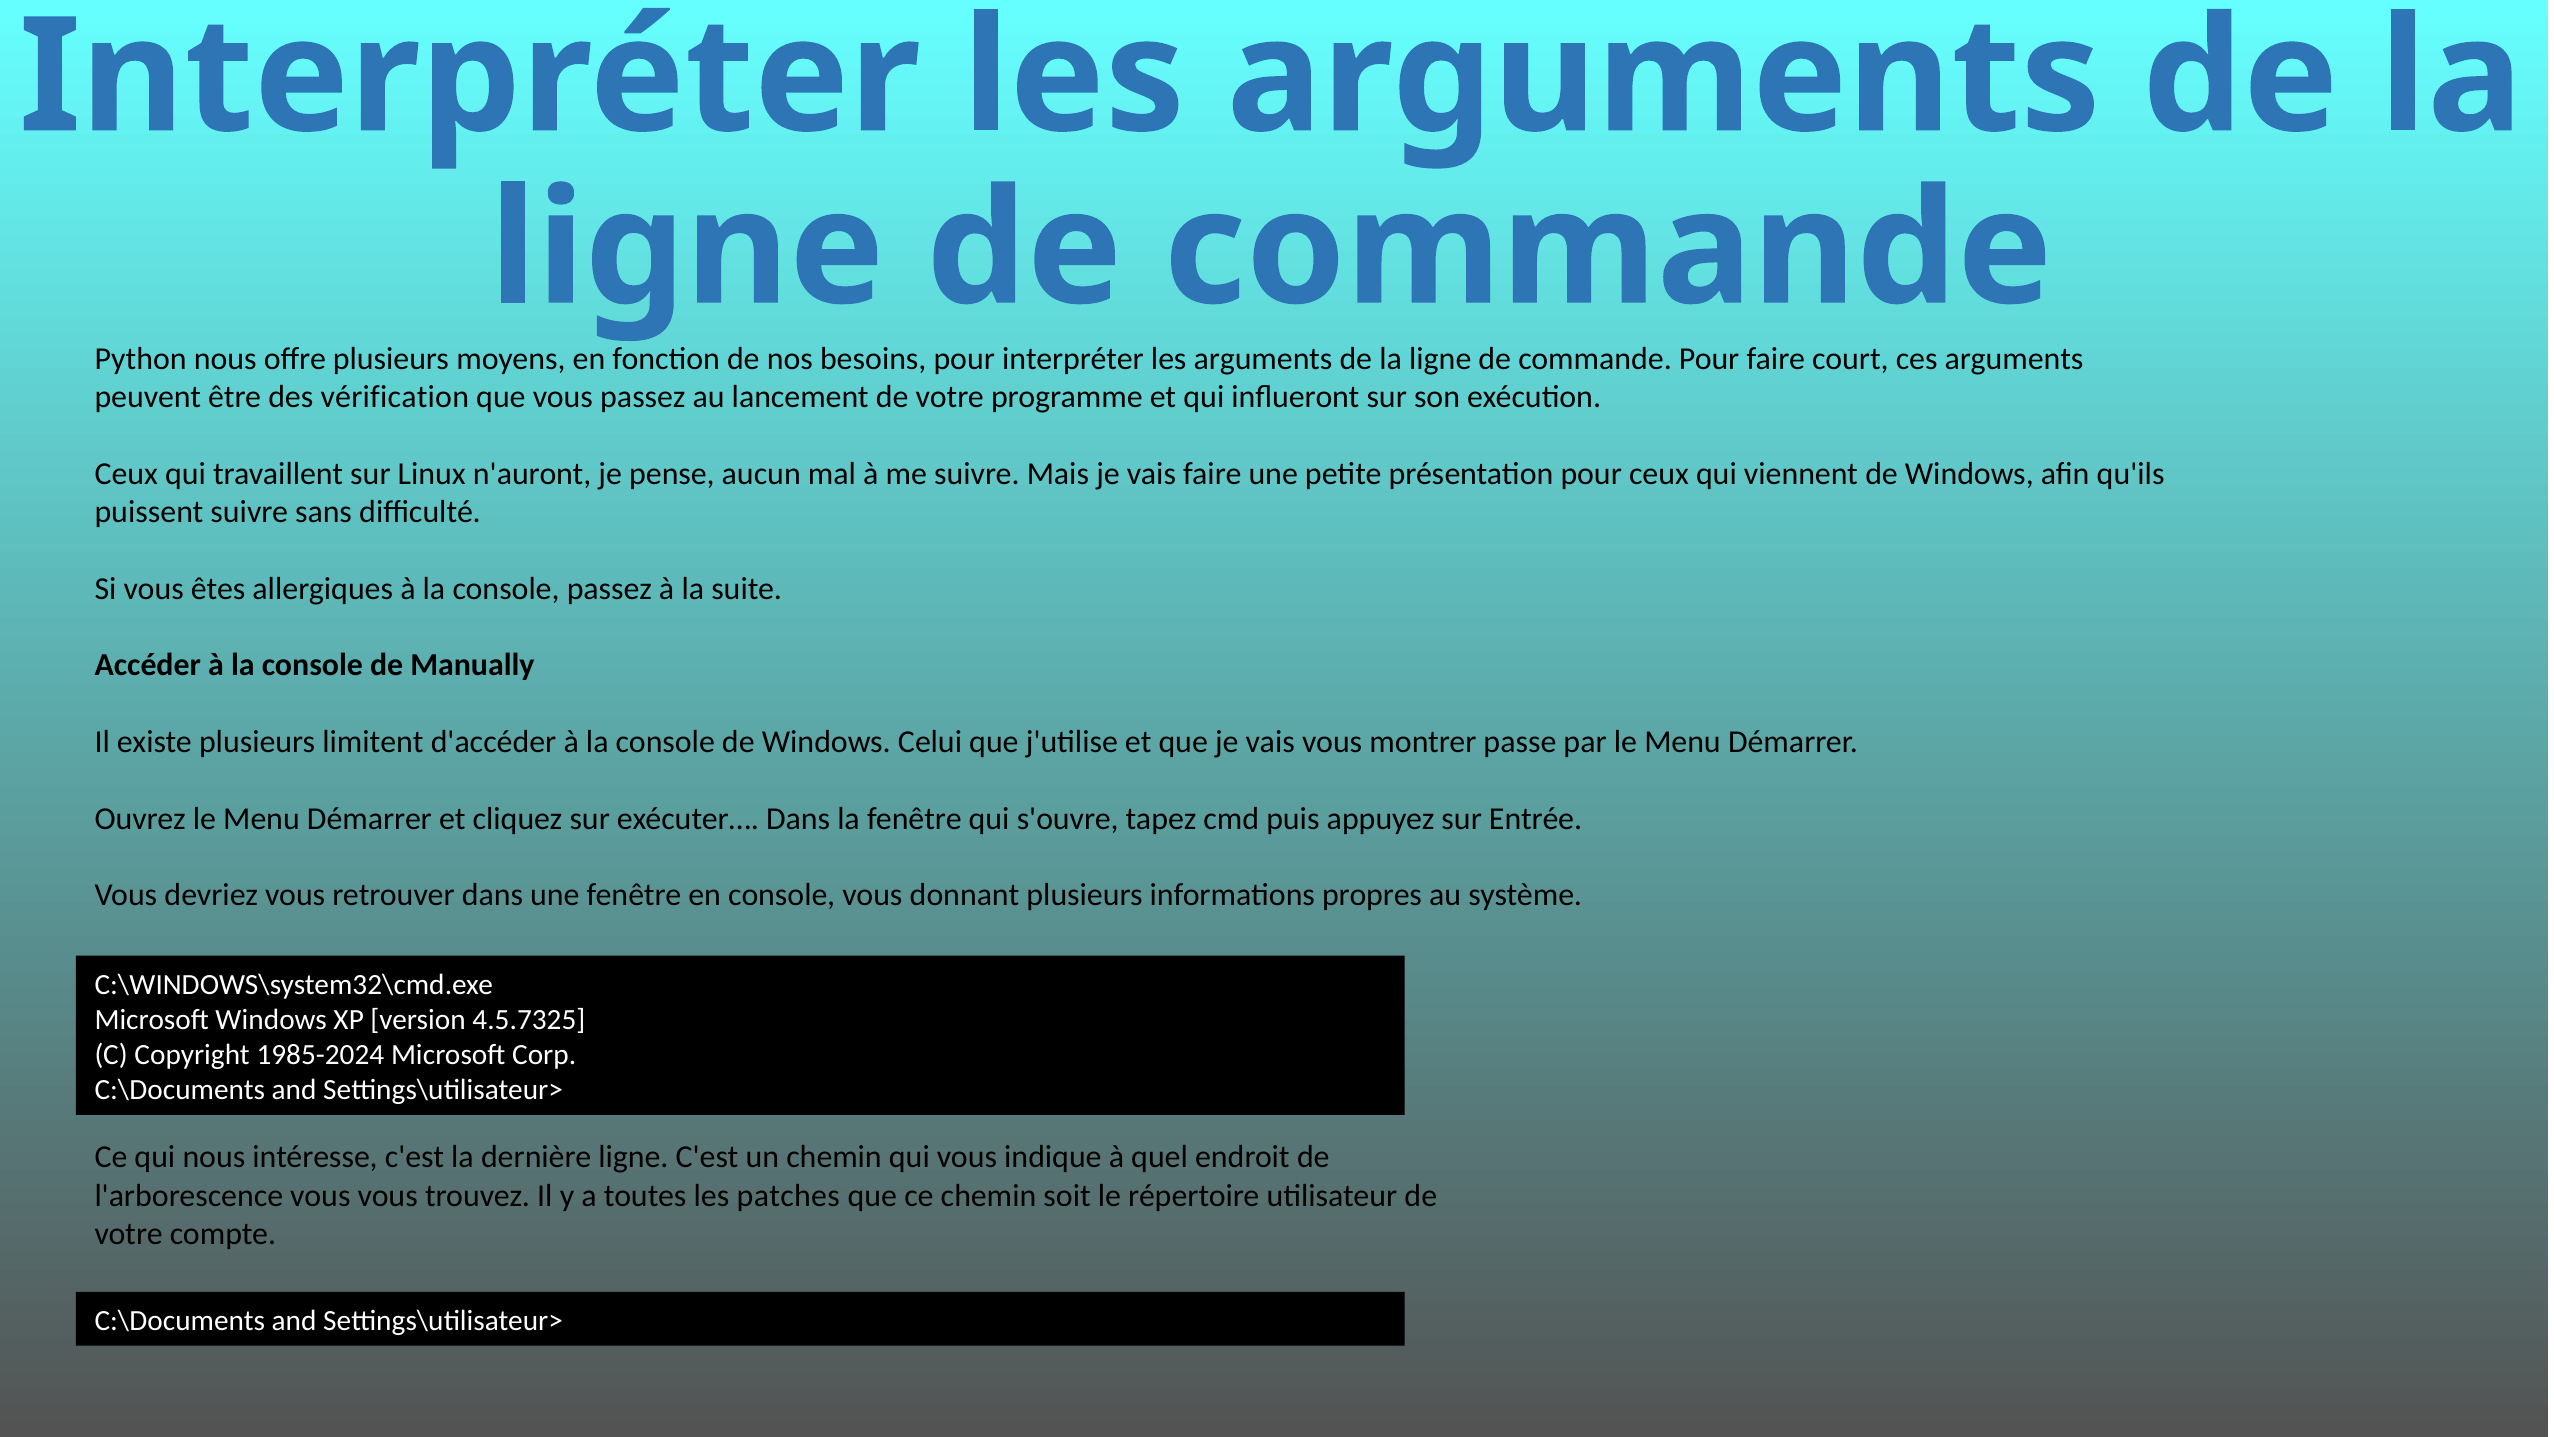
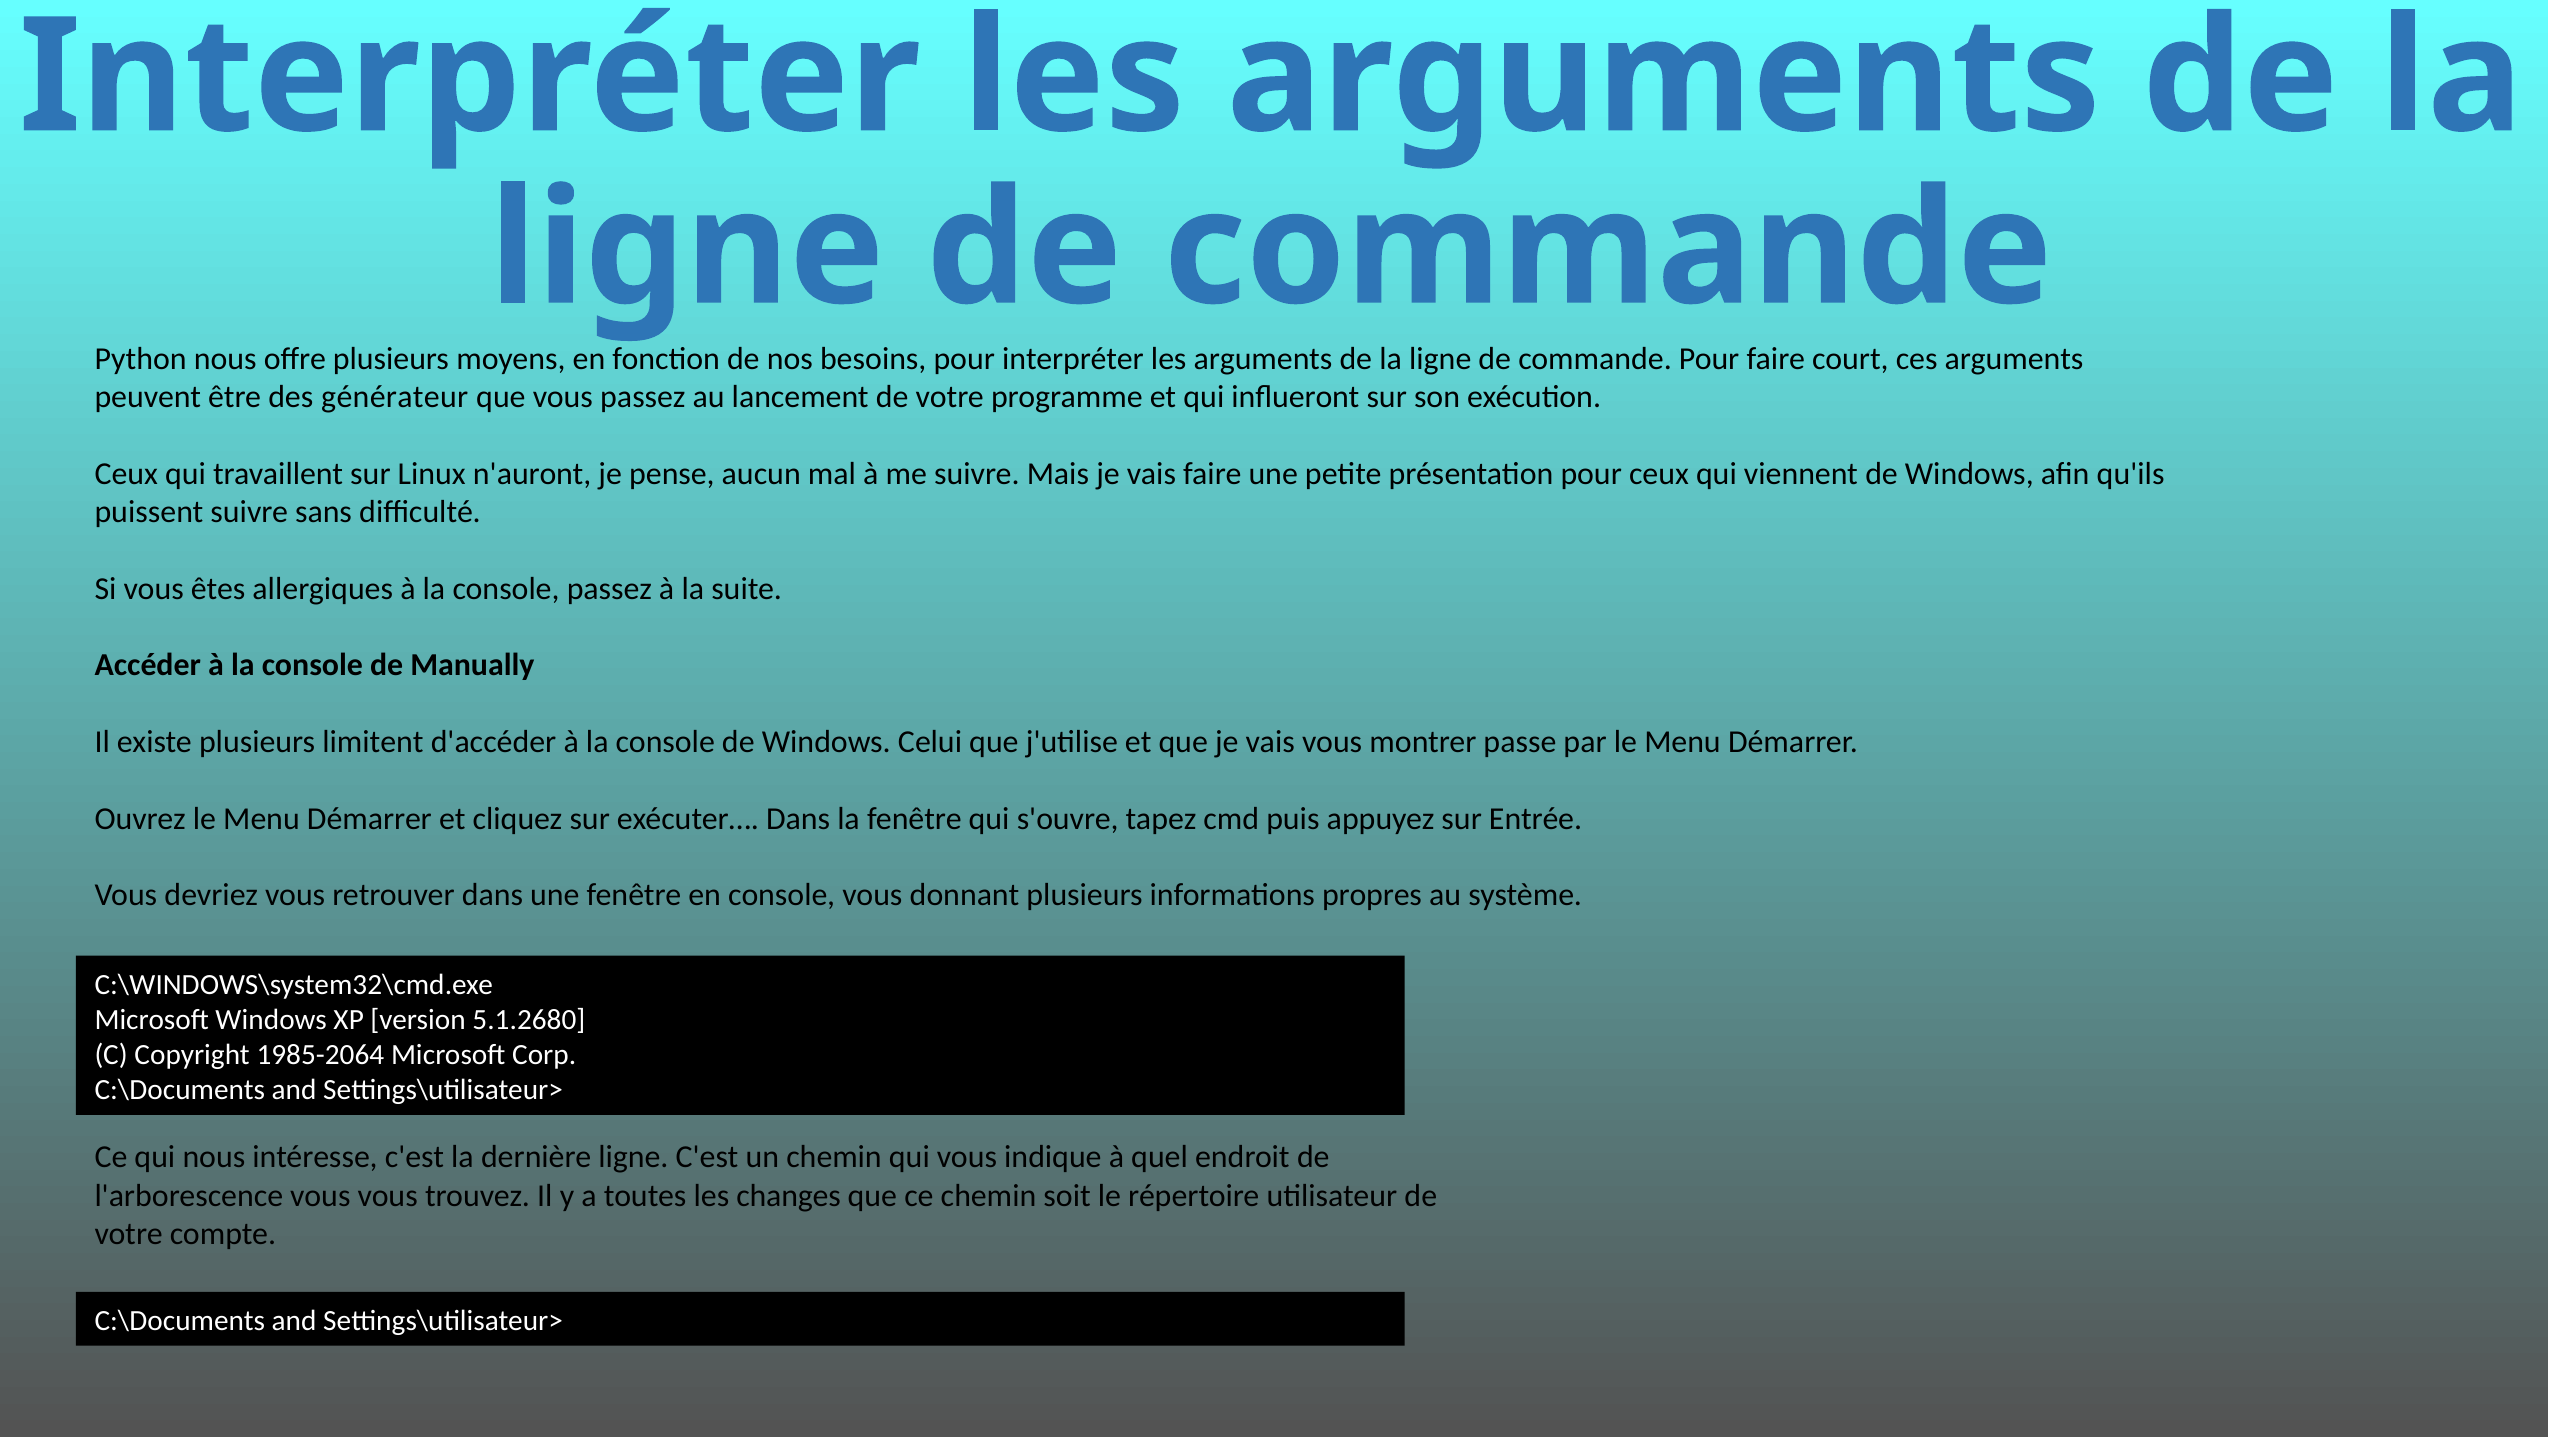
vérification: vérification -> générateur (395, 397)
4.5.7325: 4.5.7325 -> 5.1.2680 (529, 1020)
1985-2024: 1985-2024 -> 1985-2064 (320, 1055)
patches: patches -> changes (789, 1195)
